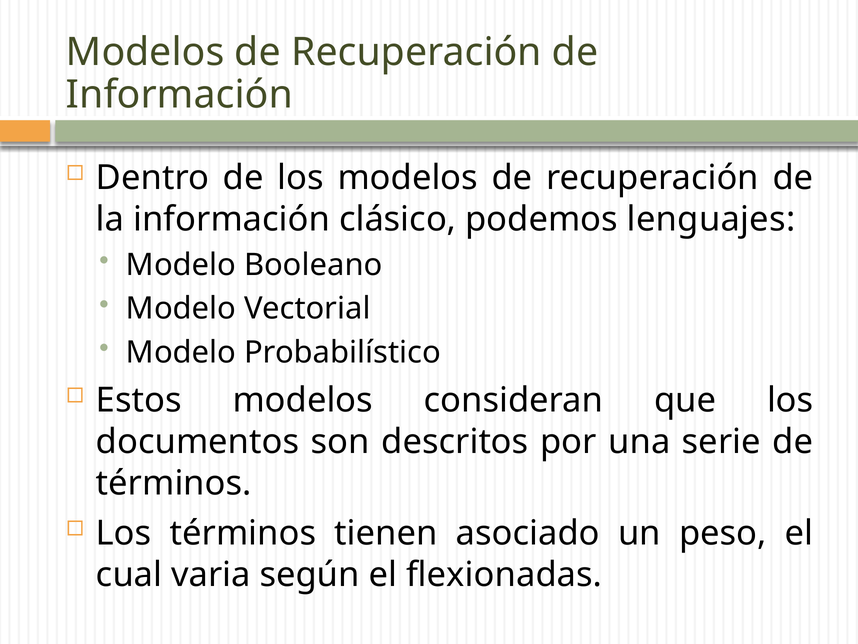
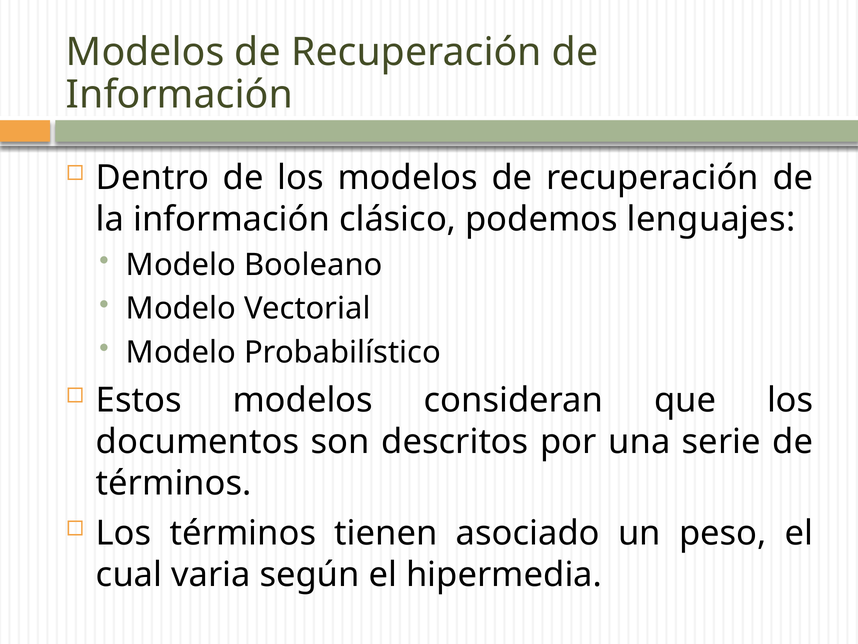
flexionadas: flexionadas -> hipermedia (504, 574)
